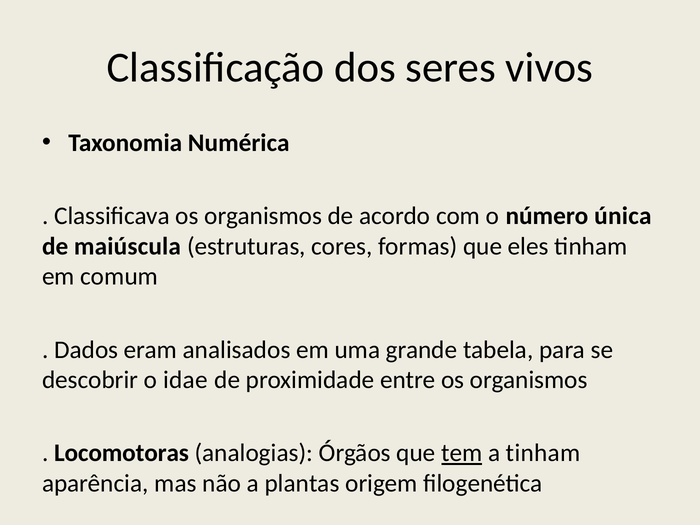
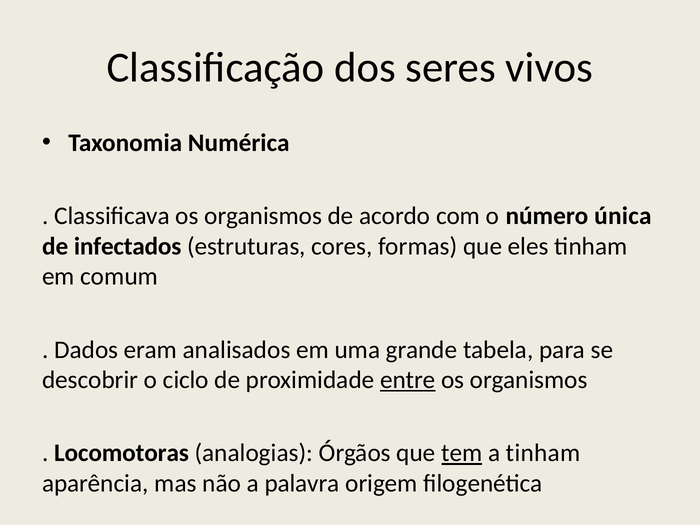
maiúscula: maiúscula -> infectados (128, 246)
idae: idae -> ciclo (186, 380)
entre underline: none -> present (408, 380)
plantas: plantas -> palavra (302, 483)
